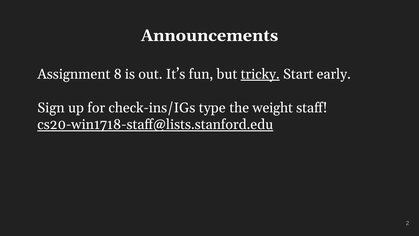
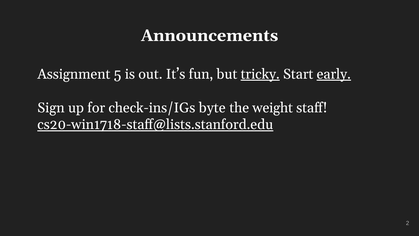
8: 8 -> 5 (118, 74)
early underline: none -> present (334, 74)
type: type -> byte (212, 108)
